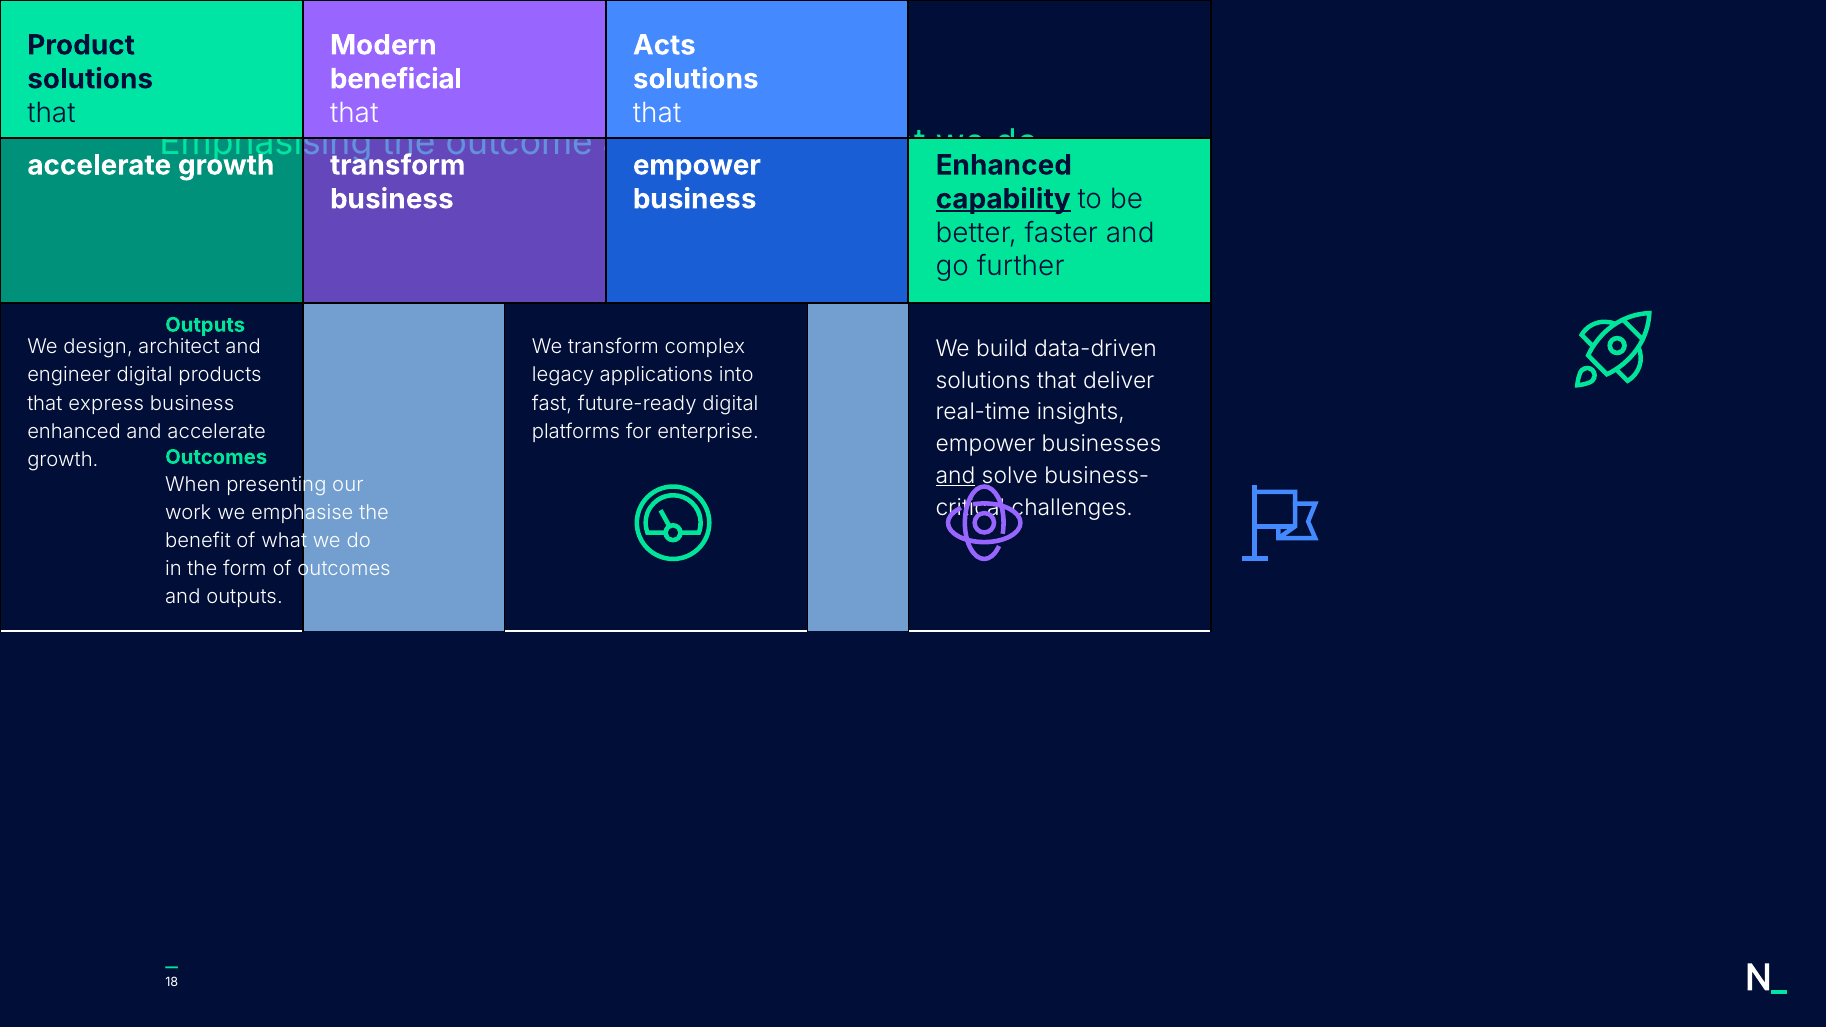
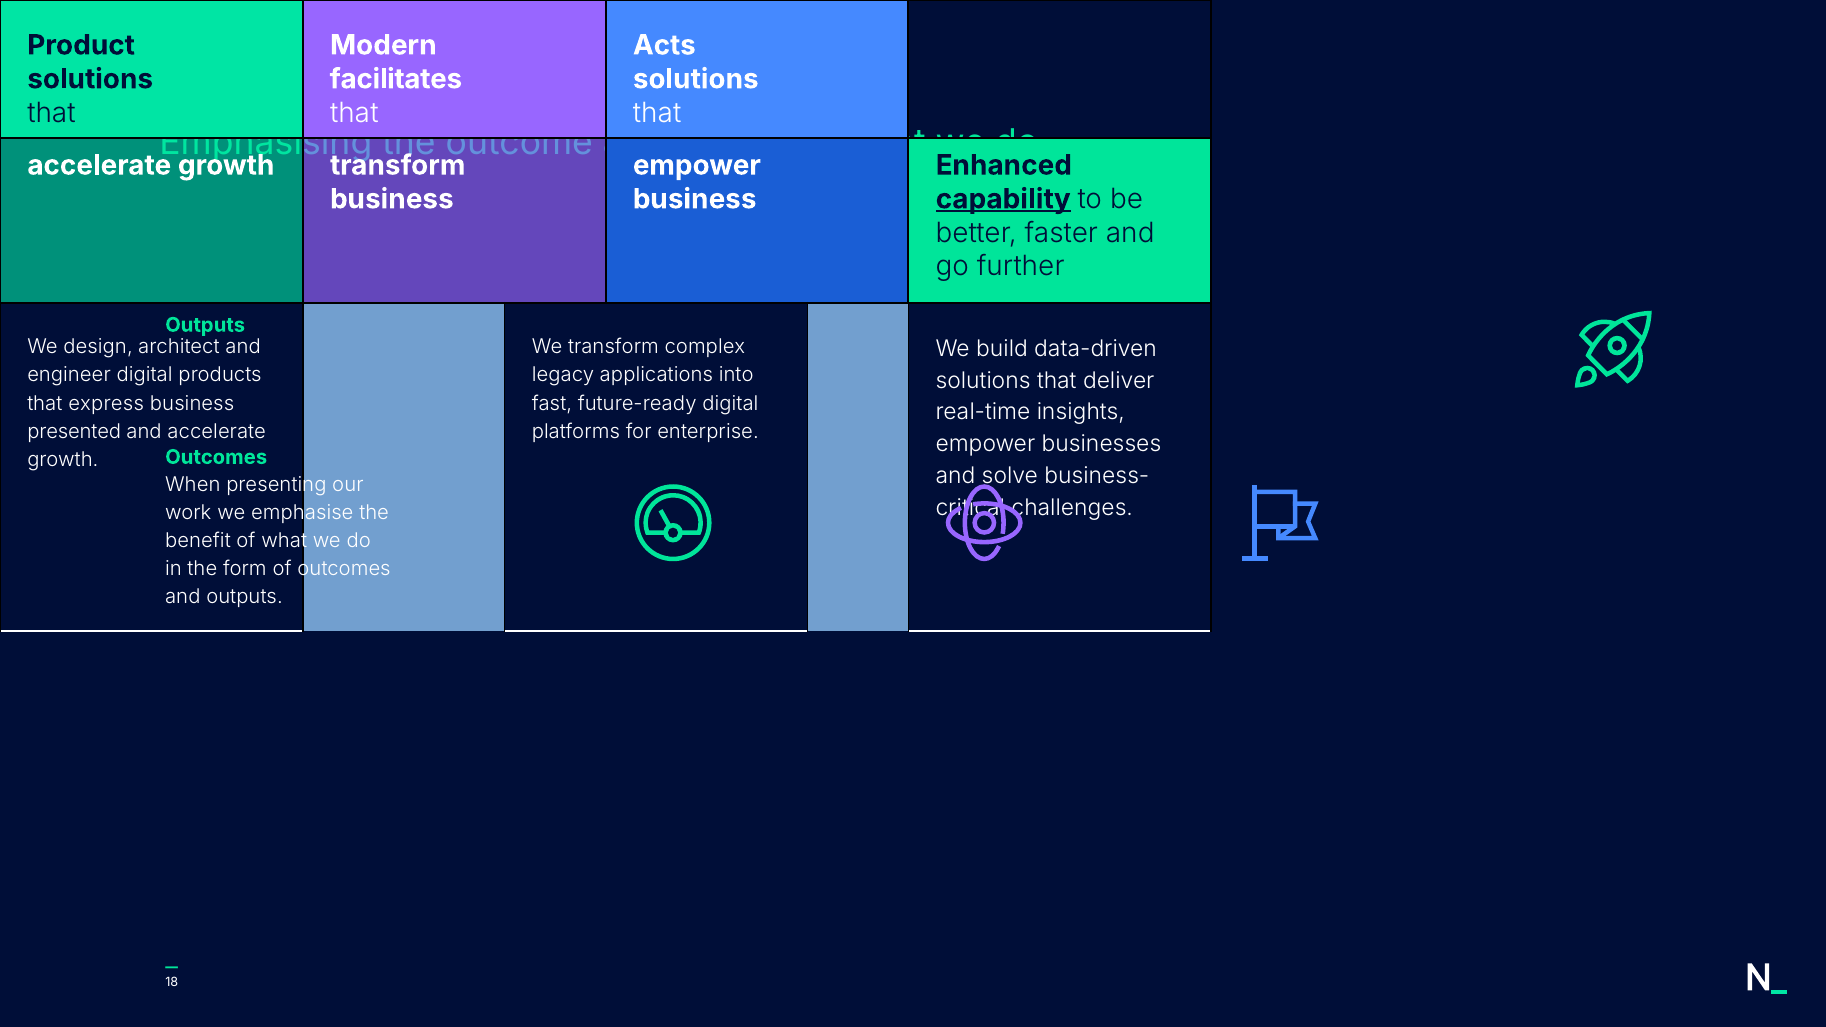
beneficial: beneficial -> facilitates (396, 79)
enhanced: enhanced -> presented (74, 432)
and underline: present -> none (956, 476)
